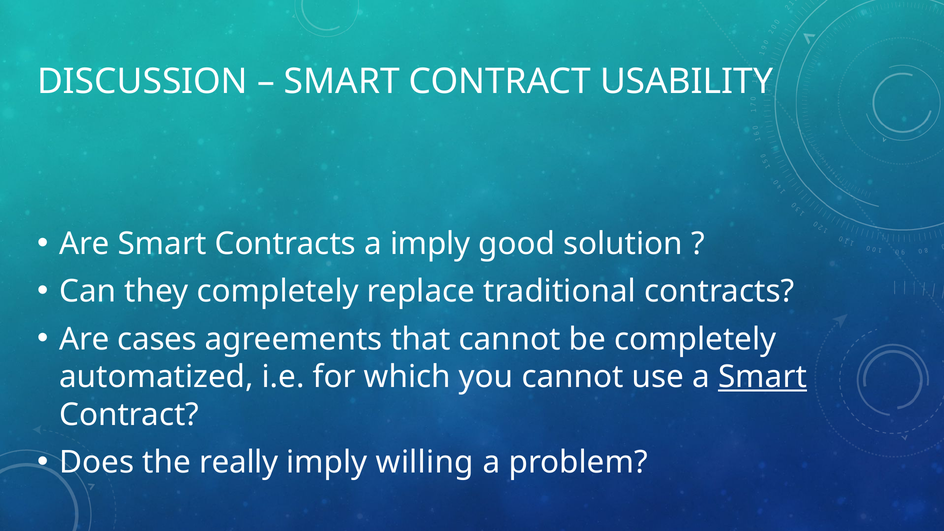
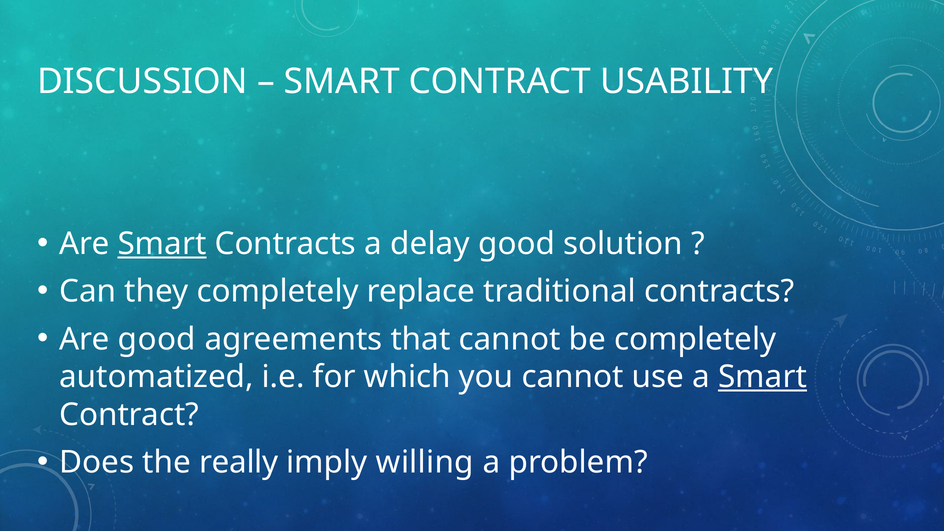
Smart underline: none -> present (162, 244)
a imply: imply -> delay (430, 244)
Are cases: cases -> good (157, 339)
